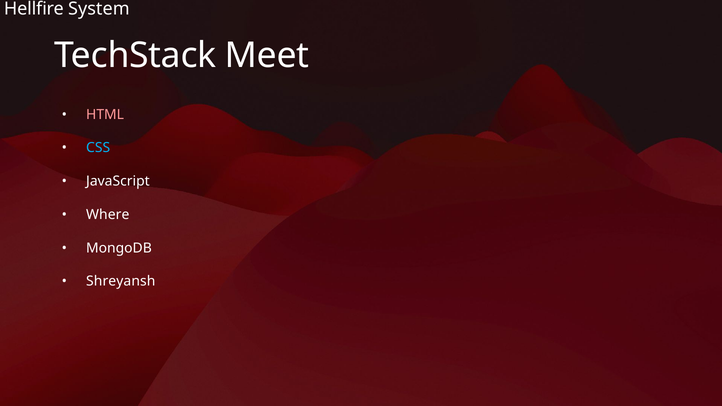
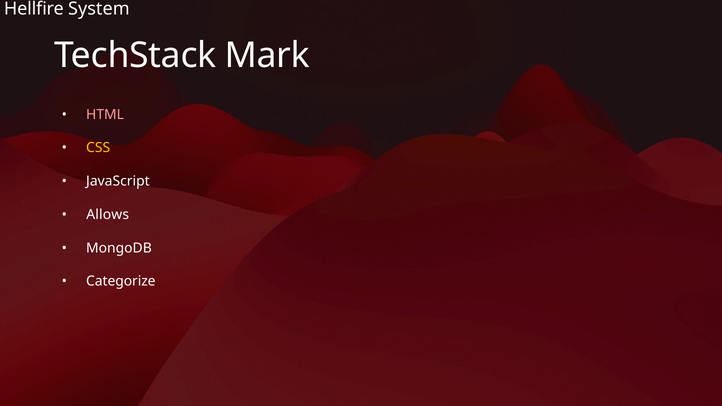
Meet: Meet -> Mark (267, 55)
CSS colour: light blue -> yellow (98, 148)
Where: Where -> Allows (108, 215)
Shreyansh: Shreyansh -> Categorize (121, 281)
